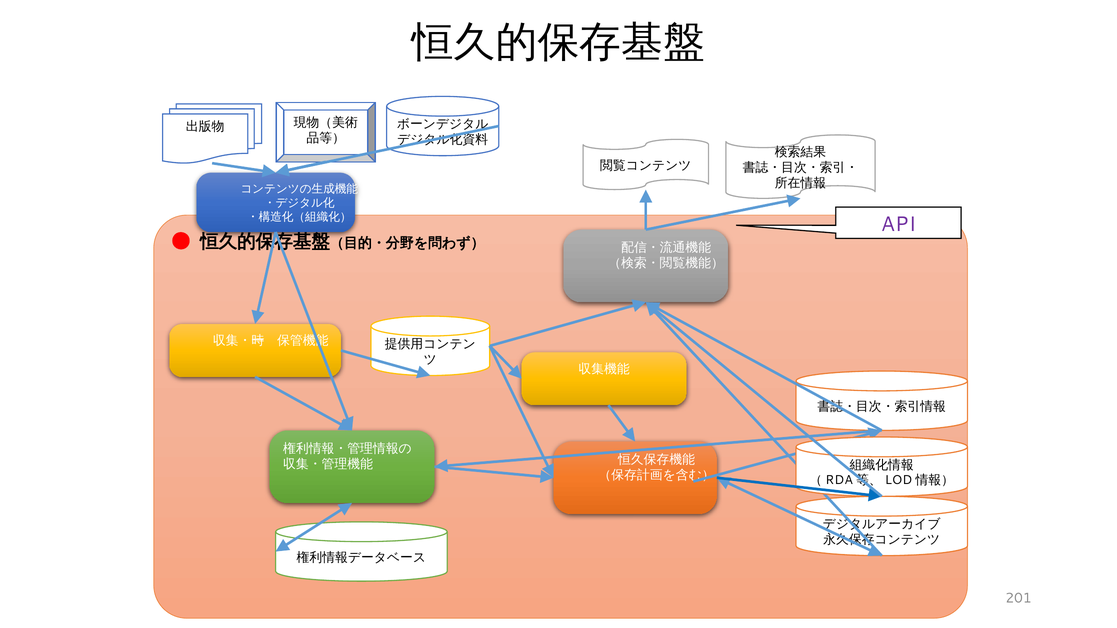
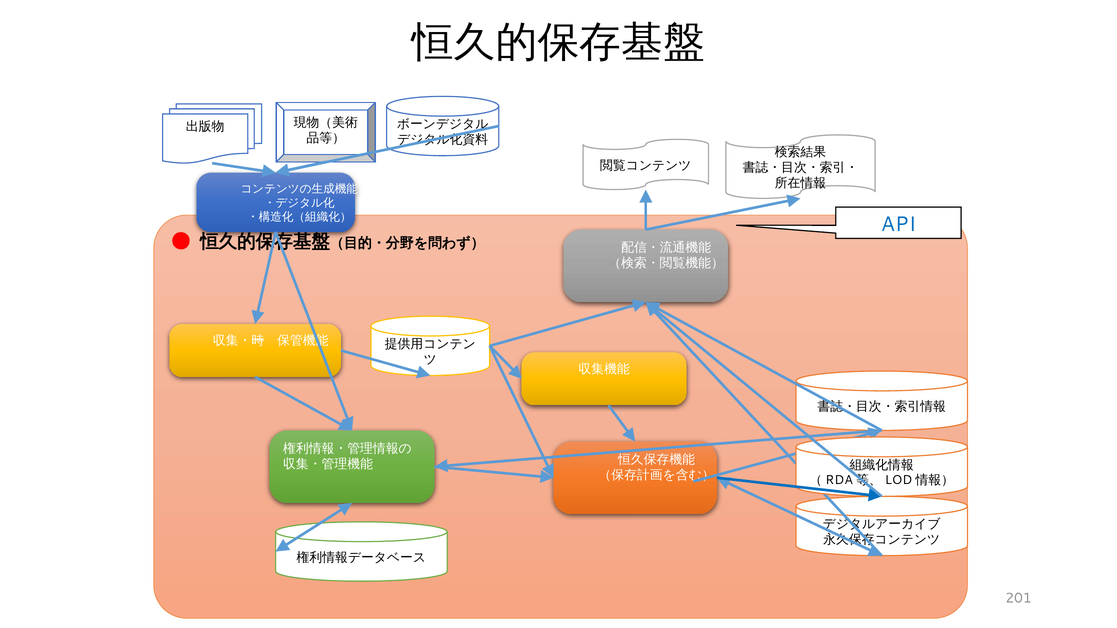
API colour: purple -> blue (898, 224)
